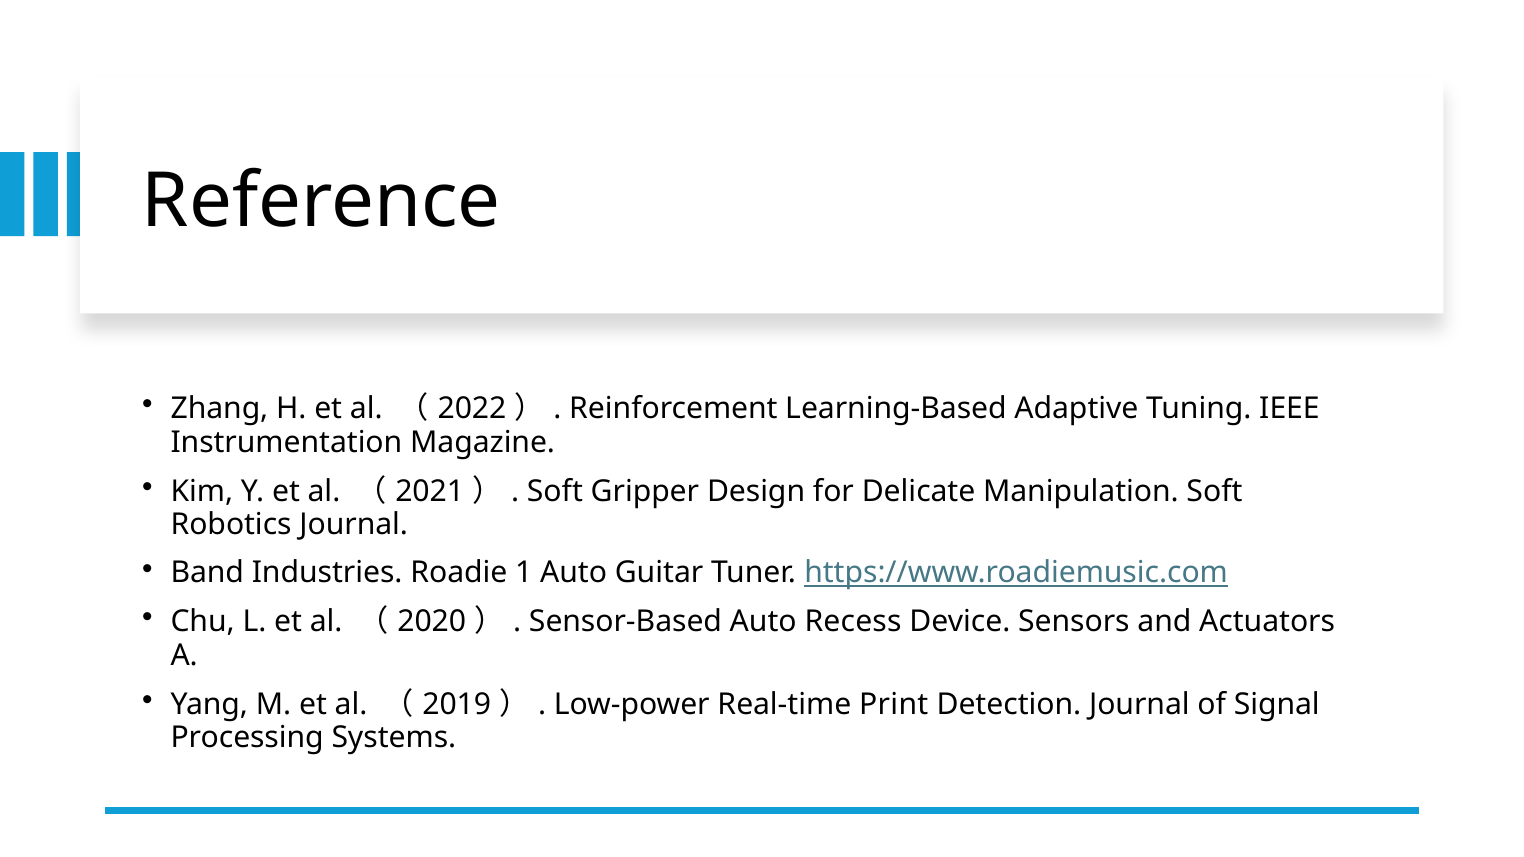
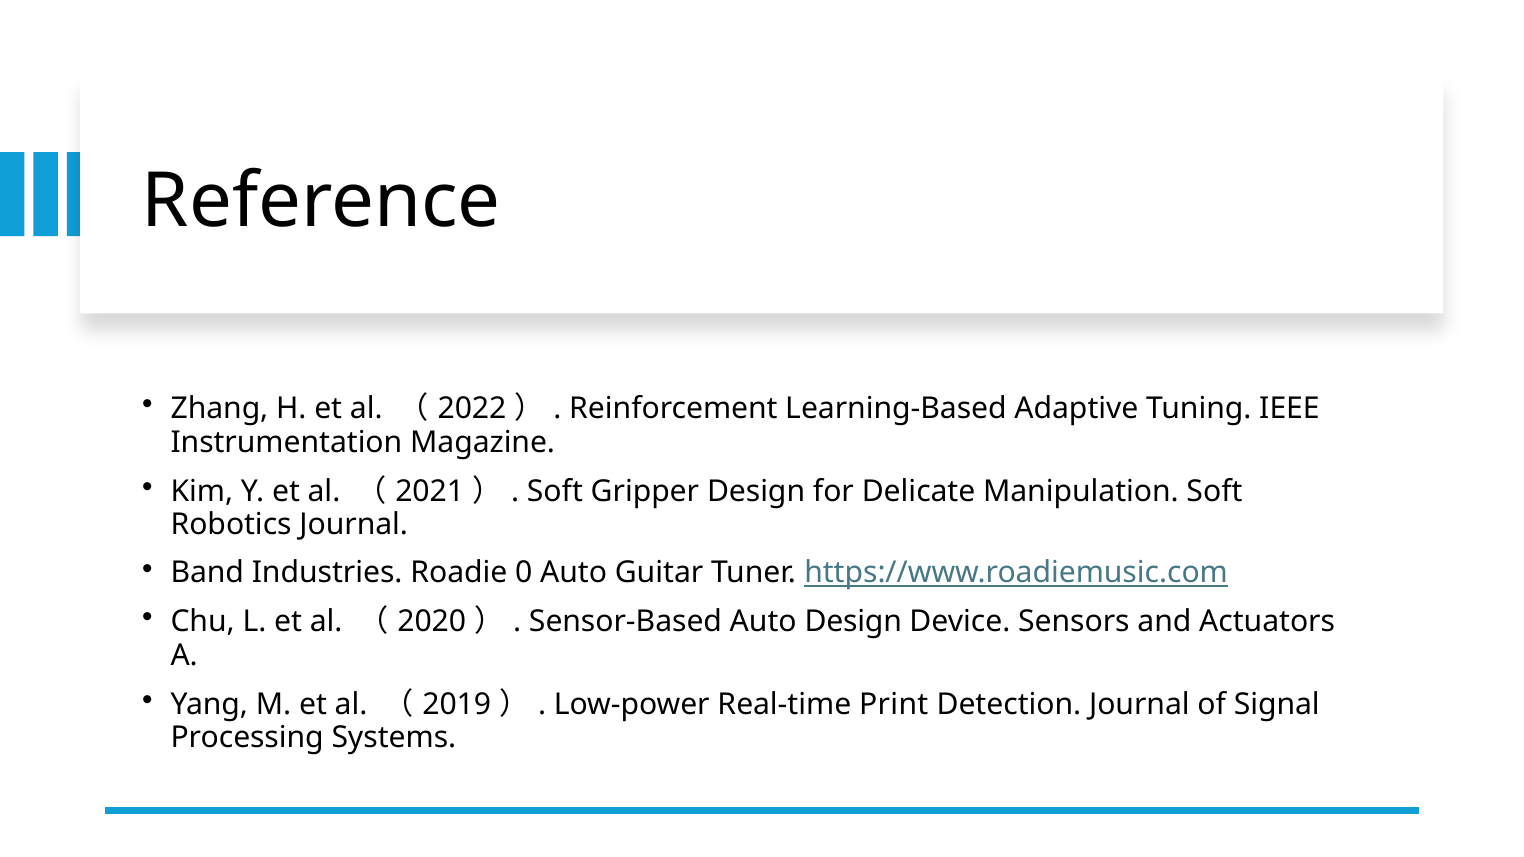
1: 1 -> 0 (524, 572)
Auto Recess: Recess -> Design (853, 622)
